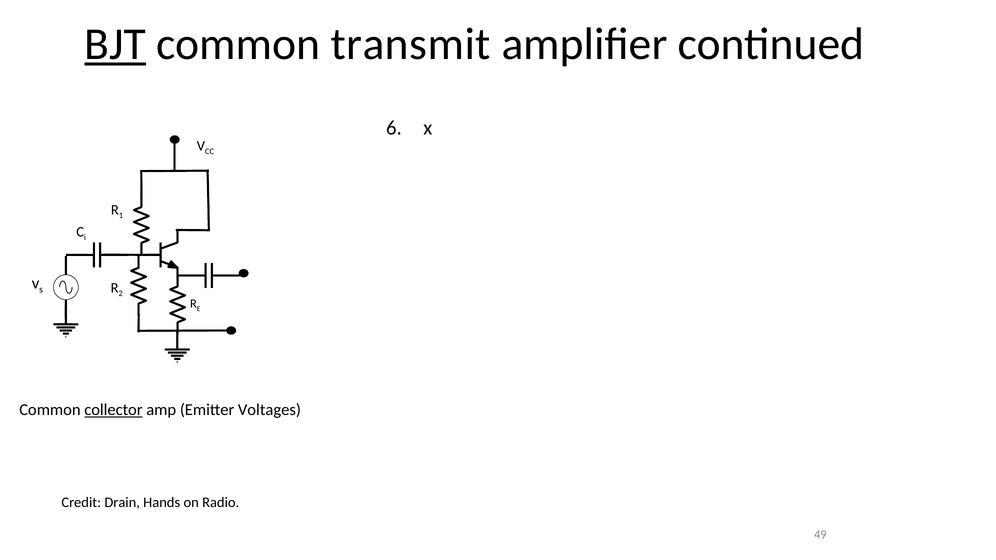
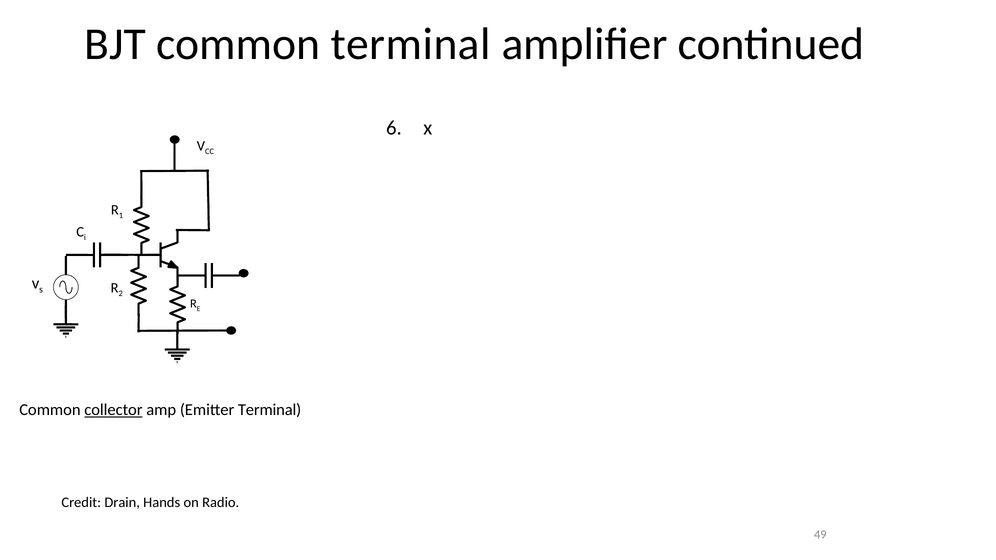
BJT underline: present -> none (115, 44)
common transmit: transmit -> terminal (411, 44)
Emitter Voltages: Voltages -> Terminal (270, 410)
